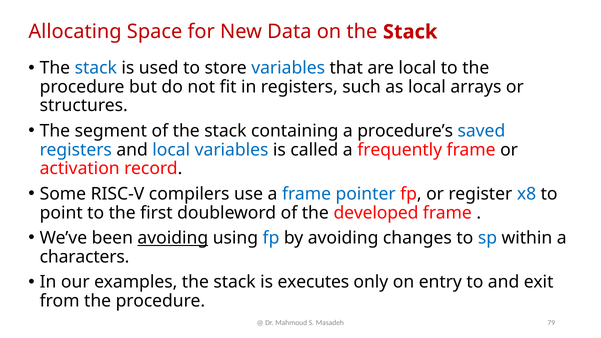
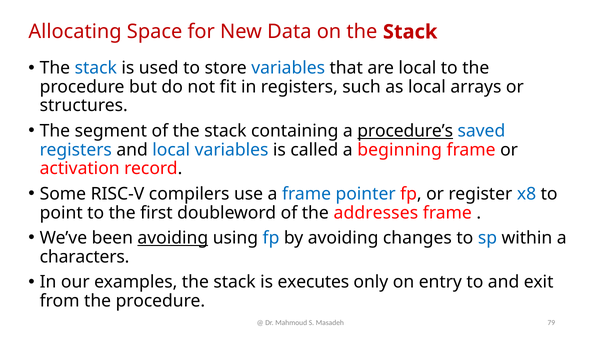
procedure’s underline: none -> present (405, 131)
frequently: frequently -> beginning (400, 150)
developed: developed -> addresses (376, 213)
